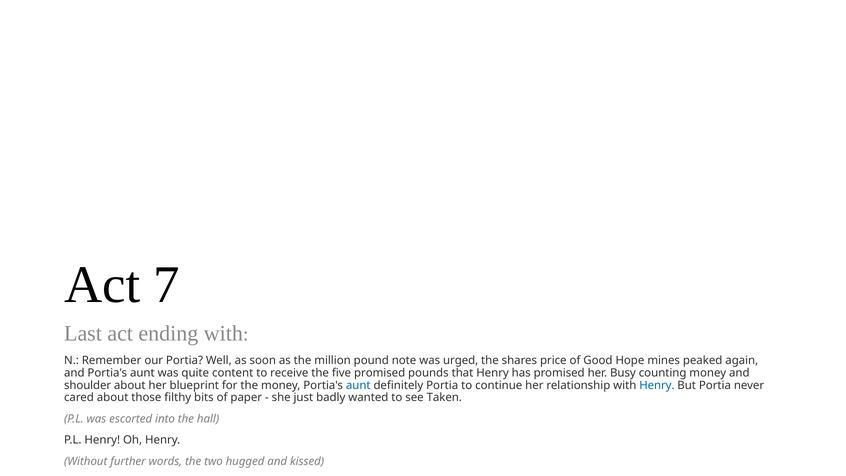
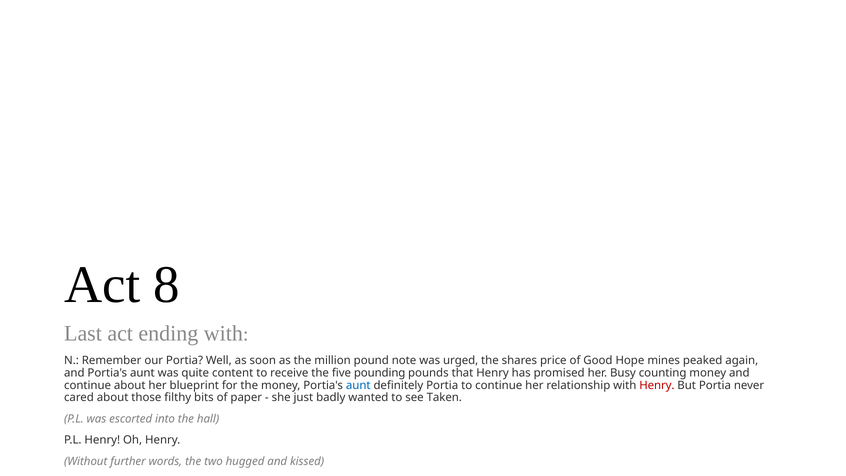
7: 7 -> 8 (167, 285)
five promised: promised -> pounding (380, 373)
shoulder: shoulder -> continue (88, 385)
Henry colour: blue -> red (657, 385)
